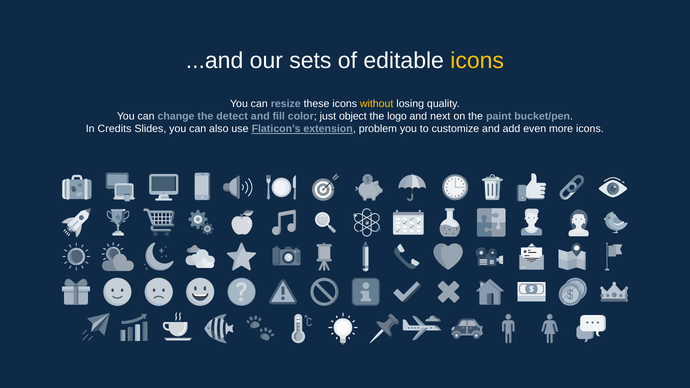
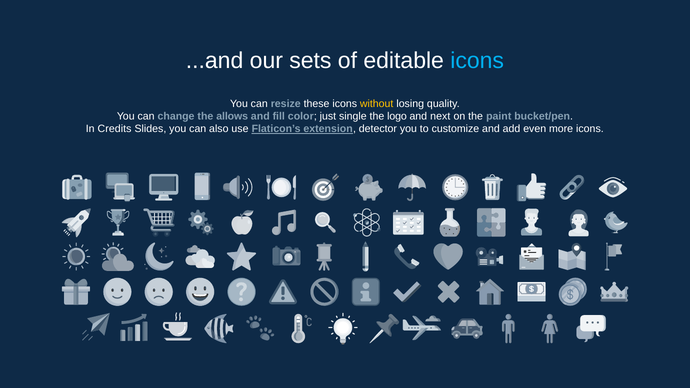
icons colour: yellow -> light blue (477, 61)
detect: detect -> allows (232, 116)
object: object -> single (353, 116)
problem: problem -> detector (378, 129)
